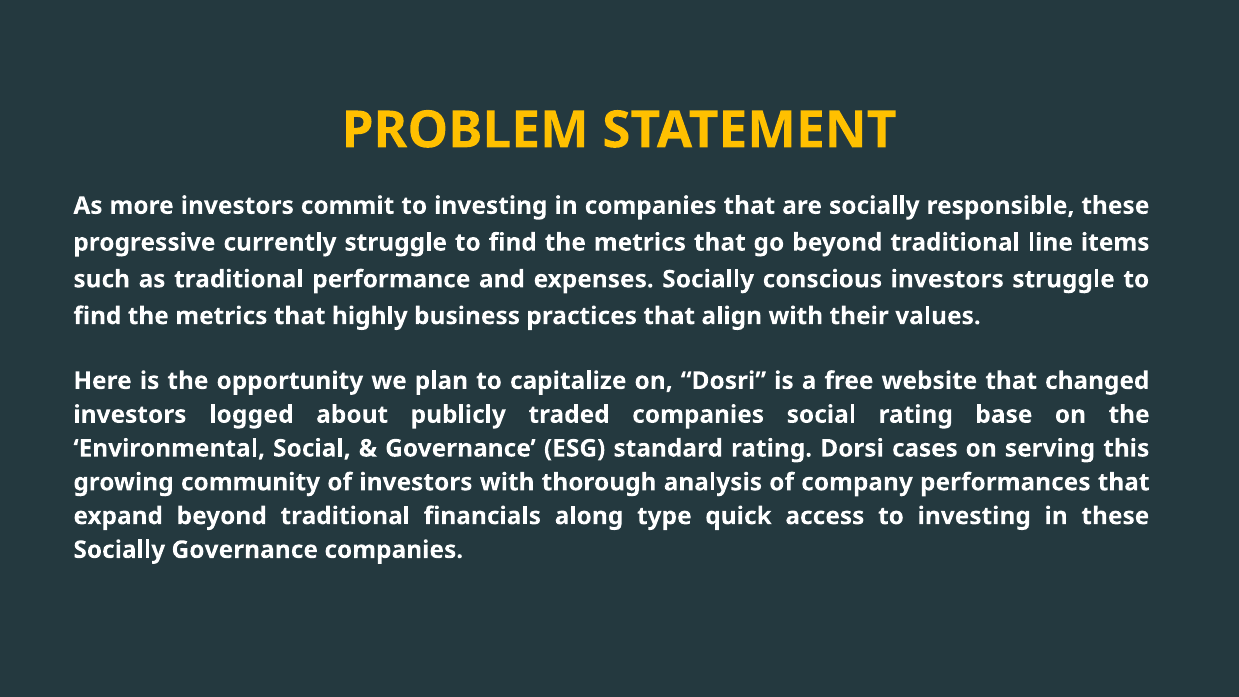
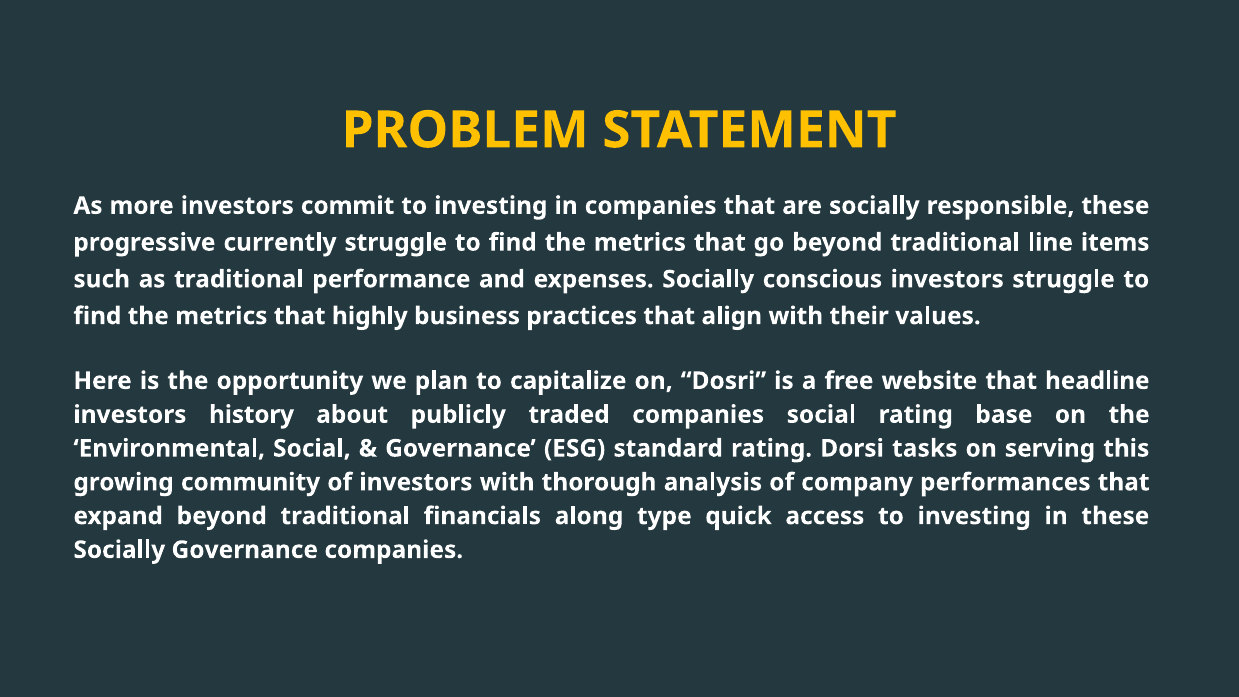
changed: changed -> headline (1097, 381)
logged: logged -> history (252, 415)
cases: cases -> tasks (925, 448)
